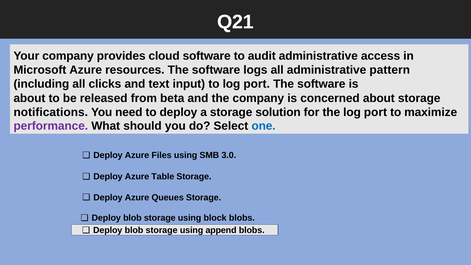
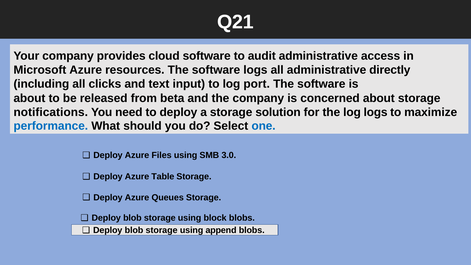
pattern: pattern -> directly (390, 70)
the log port: port -> logs (376, 112)
performance colour: purple -> blue (51, 126)
